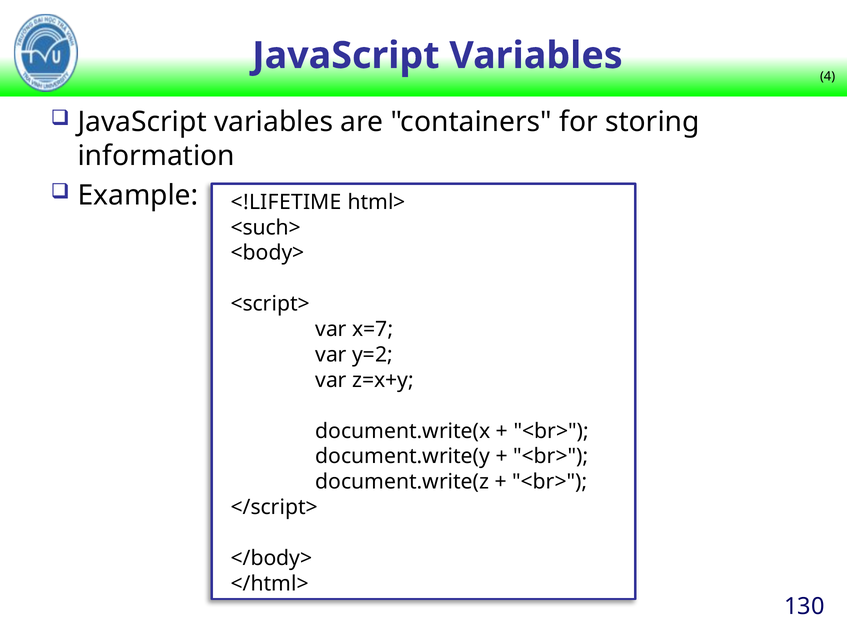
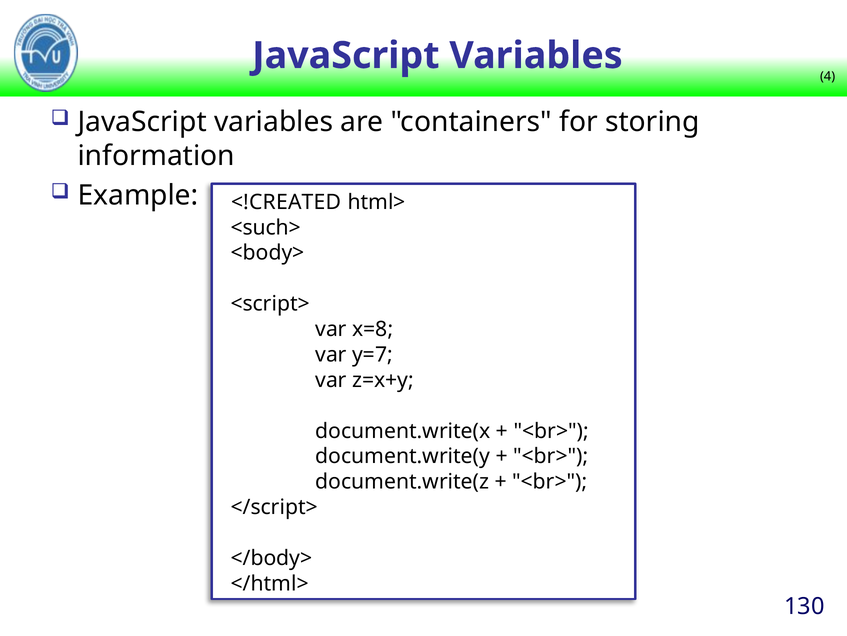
<!LIFETIME: <!LIFETIME -> <!CREATED (286, 202)
x=7: x=7 -> x=8 (373, 329)
y=2: y=2 -> y=7 (373, 354)
